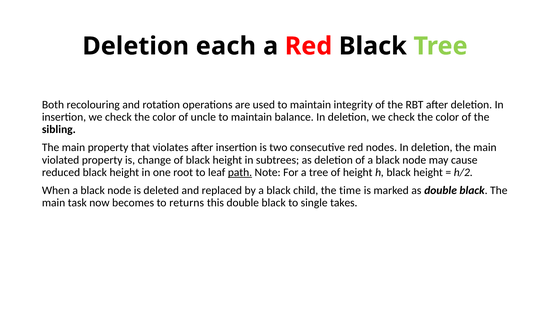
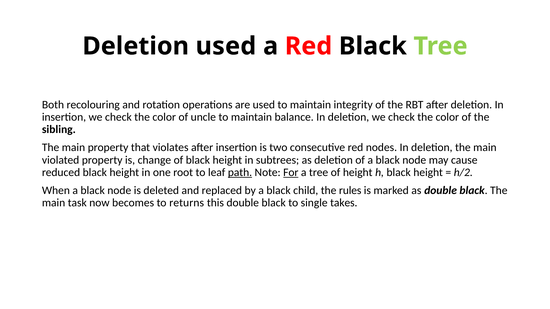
Deletion each: each -> used (226, 46)
For underline: none -> present (291, 173)
time: time -> rules (350, 191)
